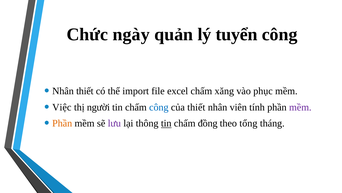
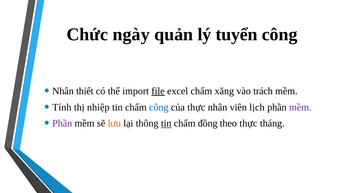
file underline: none -> present (158, 91)
phục: phục -> trách (263, 91)
Việc: Việc -> Tính (62, 107)
người: người -> nhiệp (98, 107)
của thiết: thiết -> thực (196, 107)
tính: tính -> lịch (257, 107)
Phần colour: orange -> purple (62, 123)
lưu colour: purple -> orange (114, 123)
theo tổng: tổng -> thực (248, 123)
